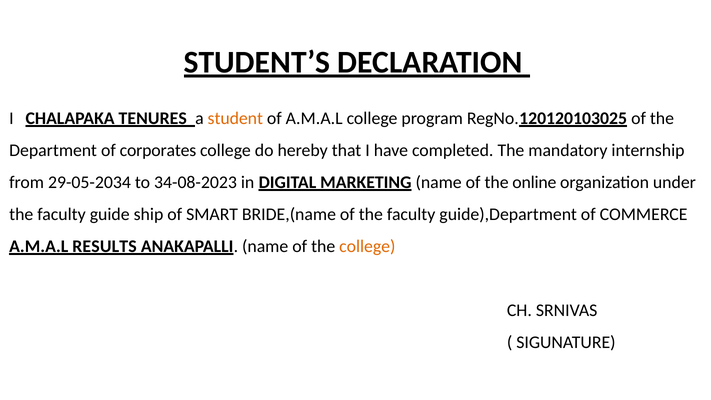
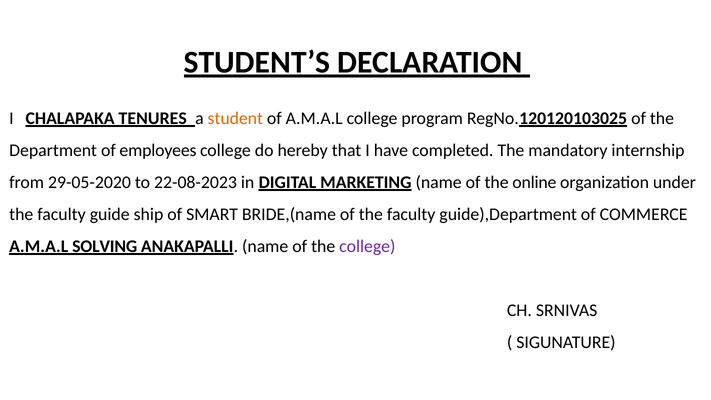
corporates: corporates -> employees (158, 150)
29-05-2034: 29-05-2034 -> 29-05-2020 (89, 182)
34-08-2023: 34-08-2023 -> 22-08-2023 (195, 182)
RESULTS: RESULTS -> SOLVING (105, 246)
college colour: orange -> purple (367, 246)
